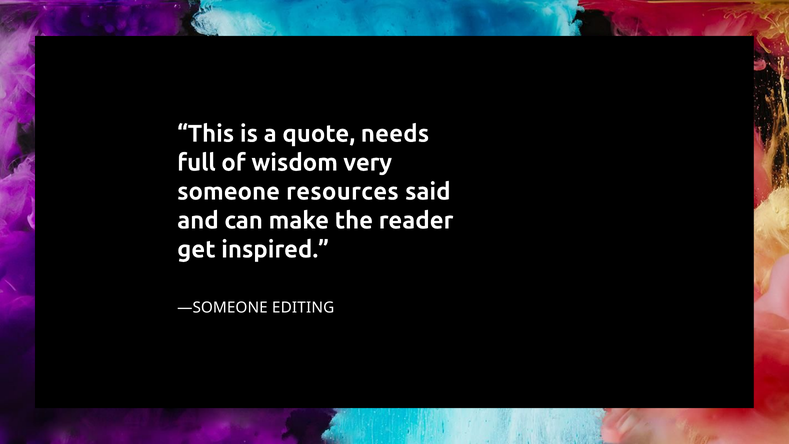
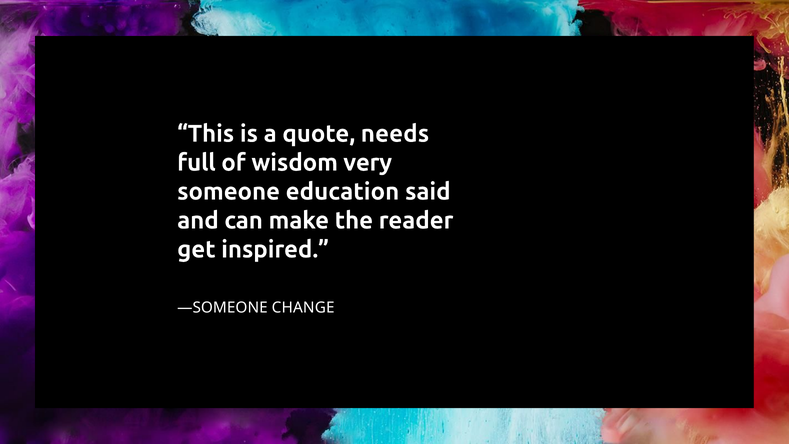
resources: resources -> education (342, 192)
EDITING: EDITING -> CHANGE (303, 308)
